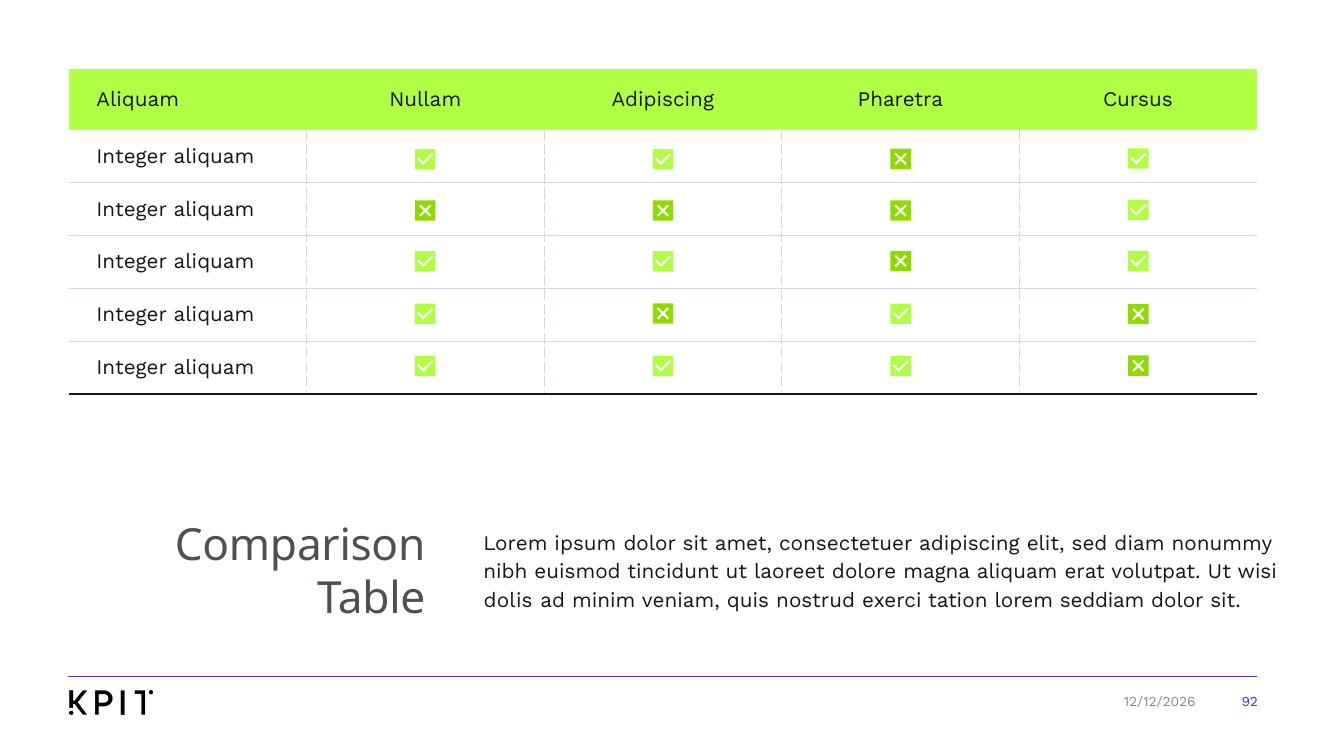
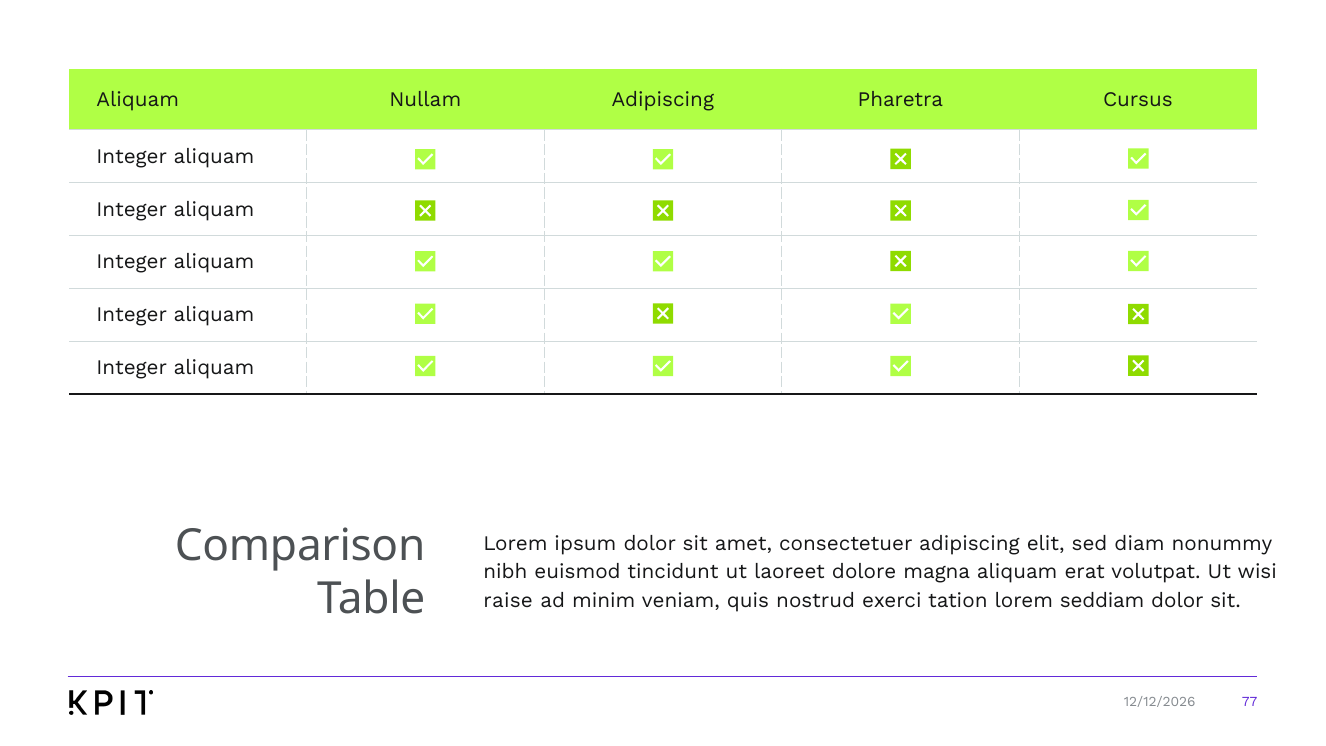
dolis: dolis -> raise (508, 600)
92: 92 -> 77 (1250, 702)
